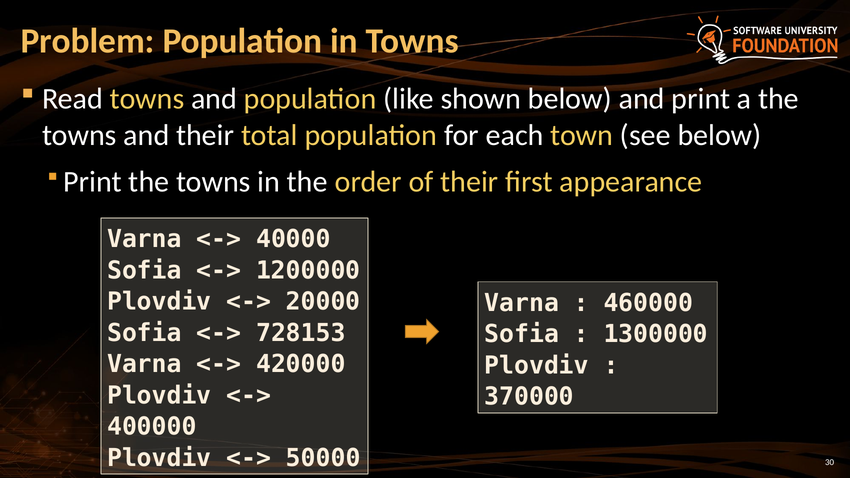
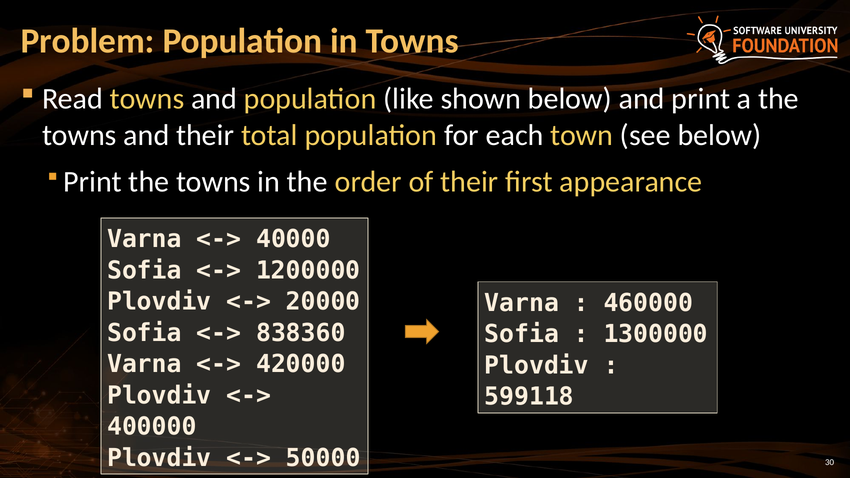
728153: 728153 -> 838360 (301, 333)
370000: 370000 -> 599118 (529, 397)
